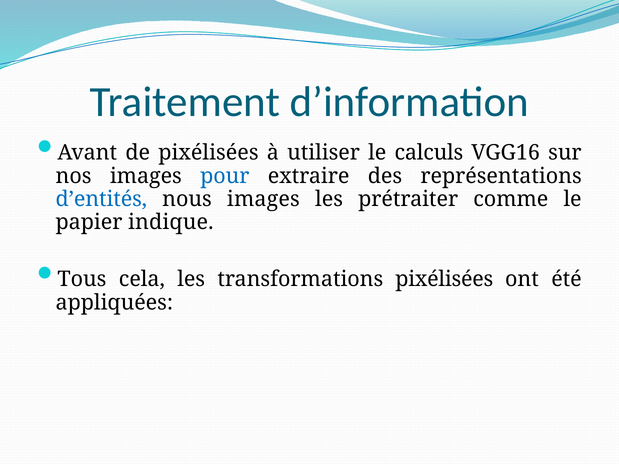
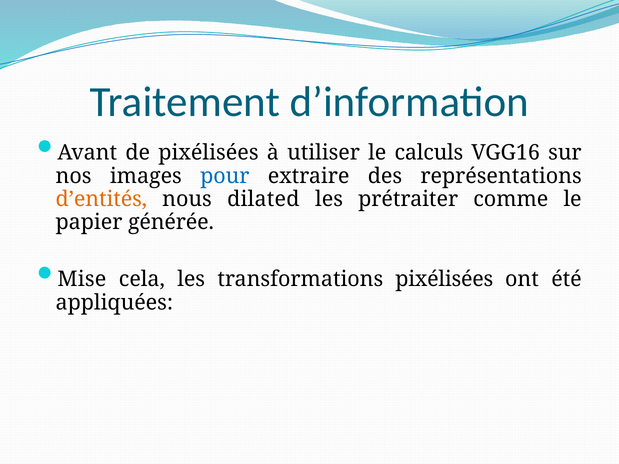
d’entités colour: blue -> orange (101, 199)
nous images: images -> dilated (263, 199)
indique: indique -> générée (171, 222)
Tous: Tous -> Mise (82, 279)
